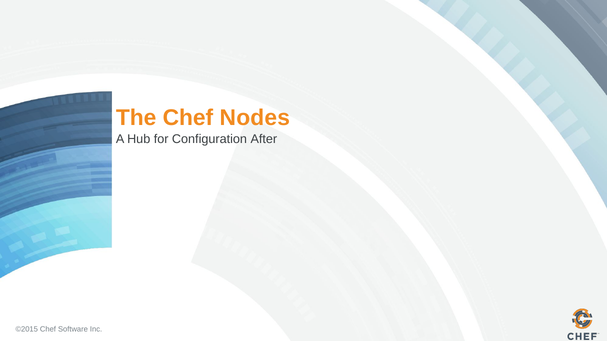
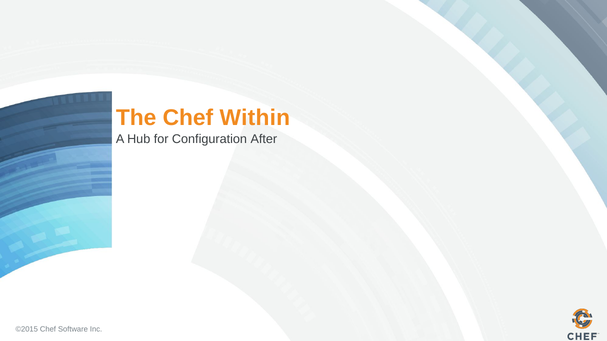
Nodes: Nodes -> Within (255, 118)
